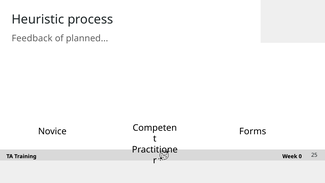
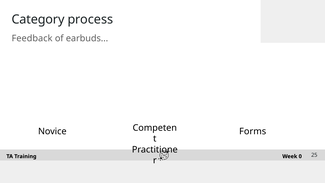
Heuristic: Heuristic -> Category (38, 19)
planned: planned -> earbuds (87, 38)
